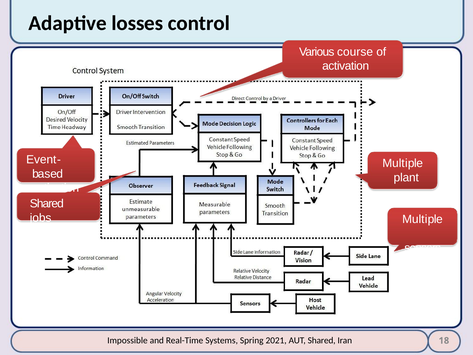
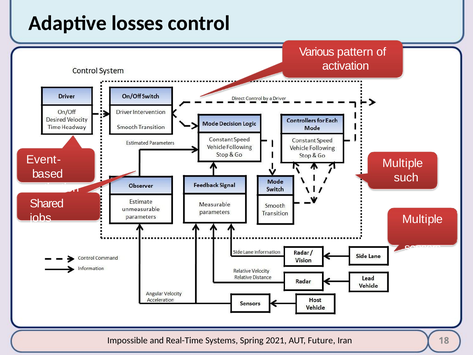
course: course -> pattern (355, 52)
plant: plant -> such (406, 177)
AUT Shared: Shared -> Future (322, 340)
